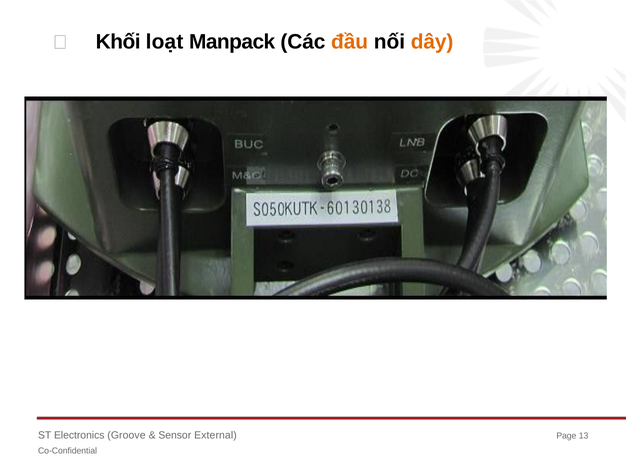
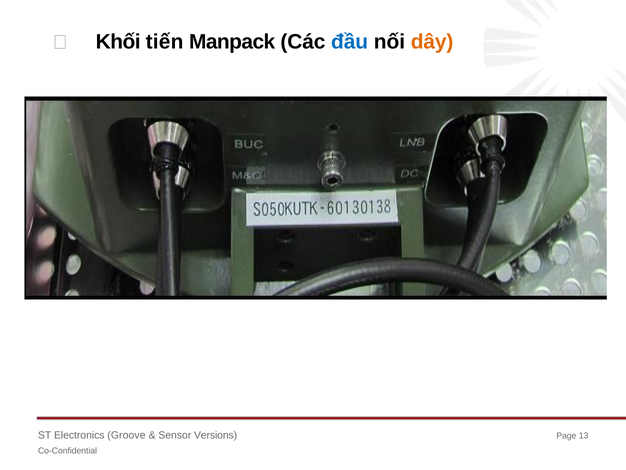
loạt: loạt -> tiến (165, 42)
đầu colour: orange -> blue (350, 42)
External: External -> Versions (216, 435)
